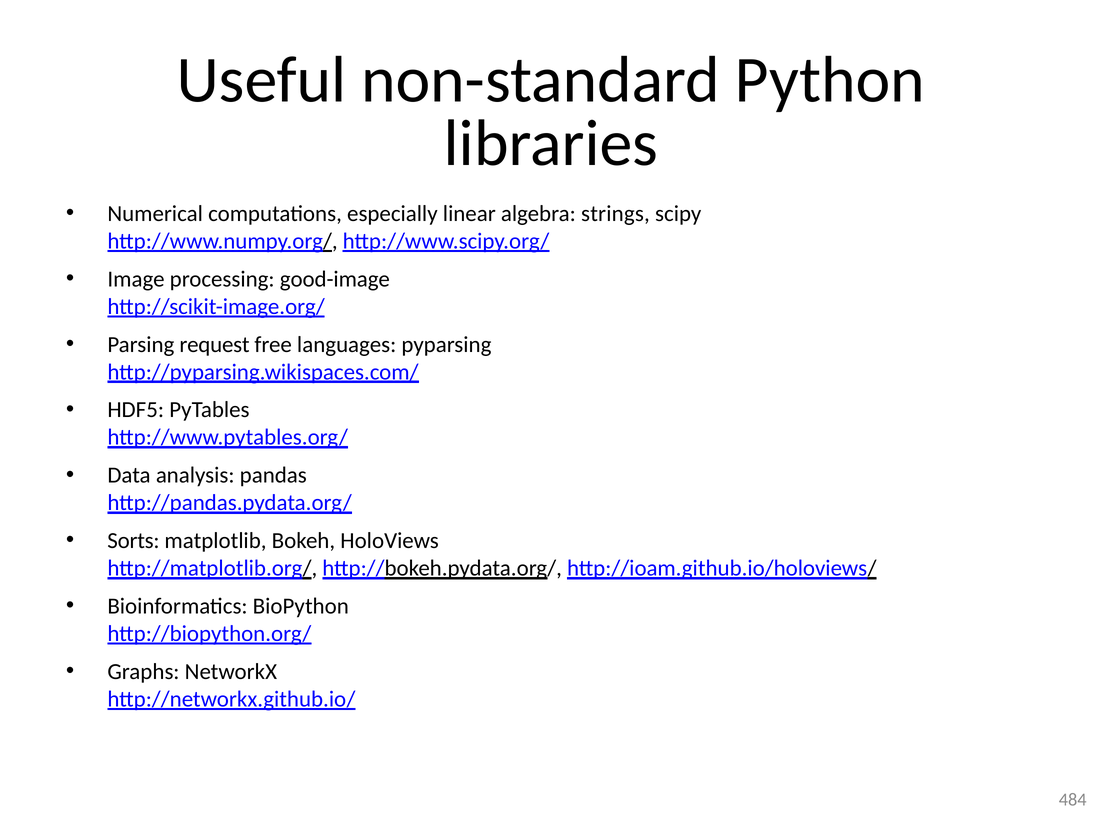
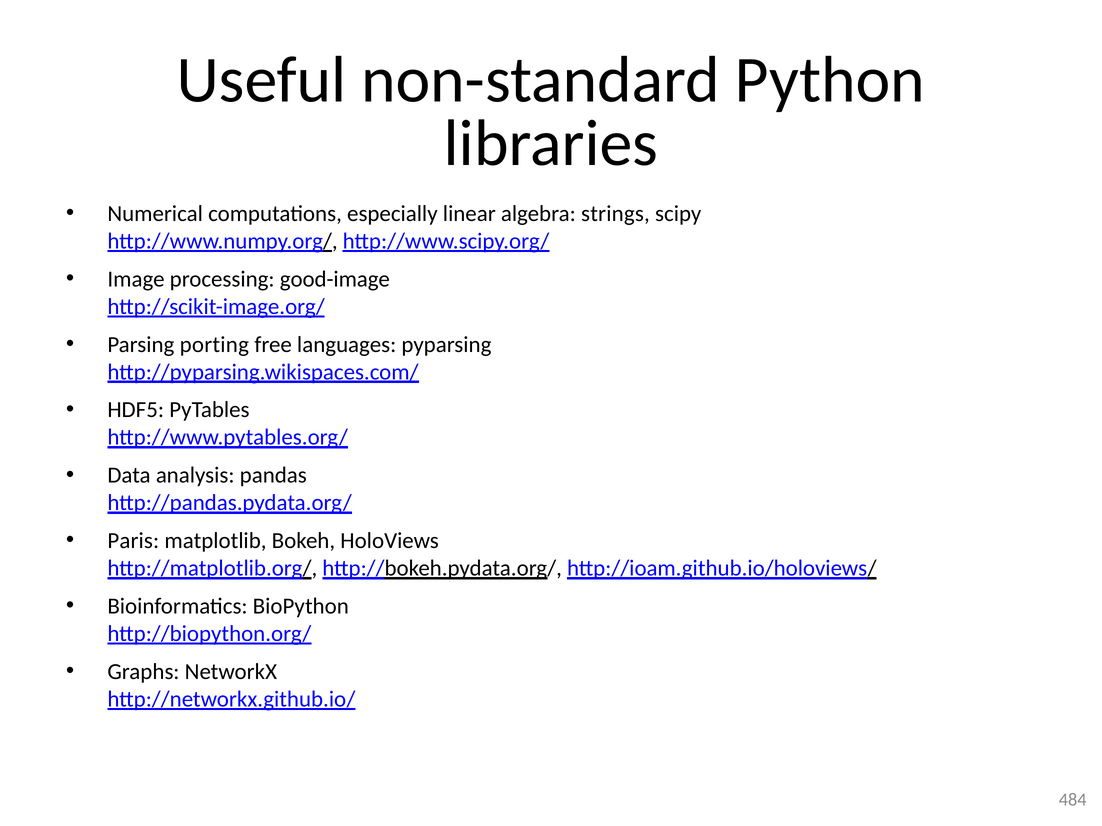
request: request -> porting (214, 345)
Sorts: Sorts -> Paris (133, 541)
